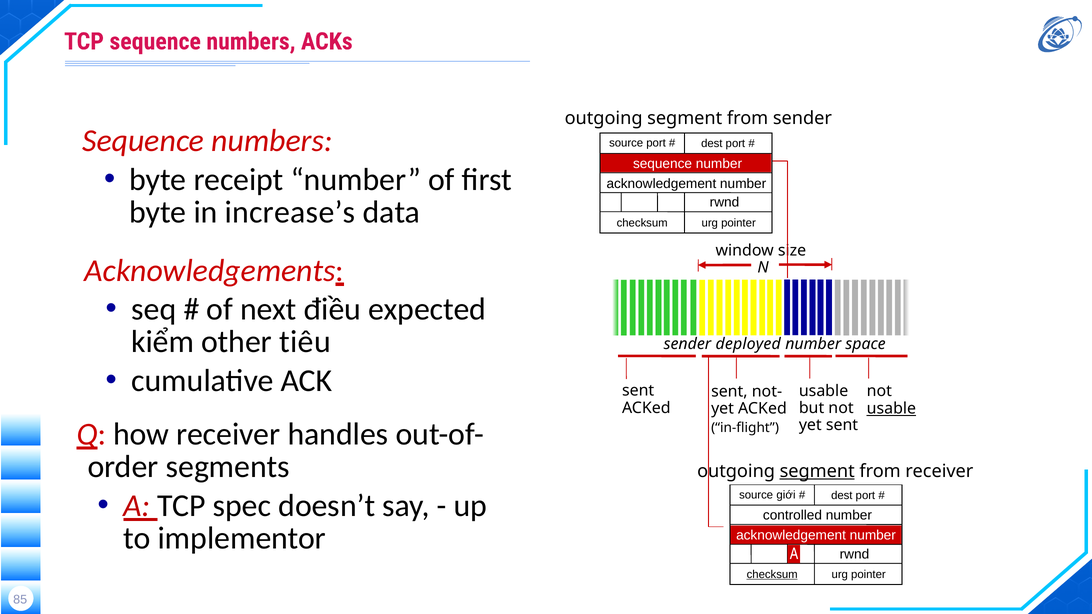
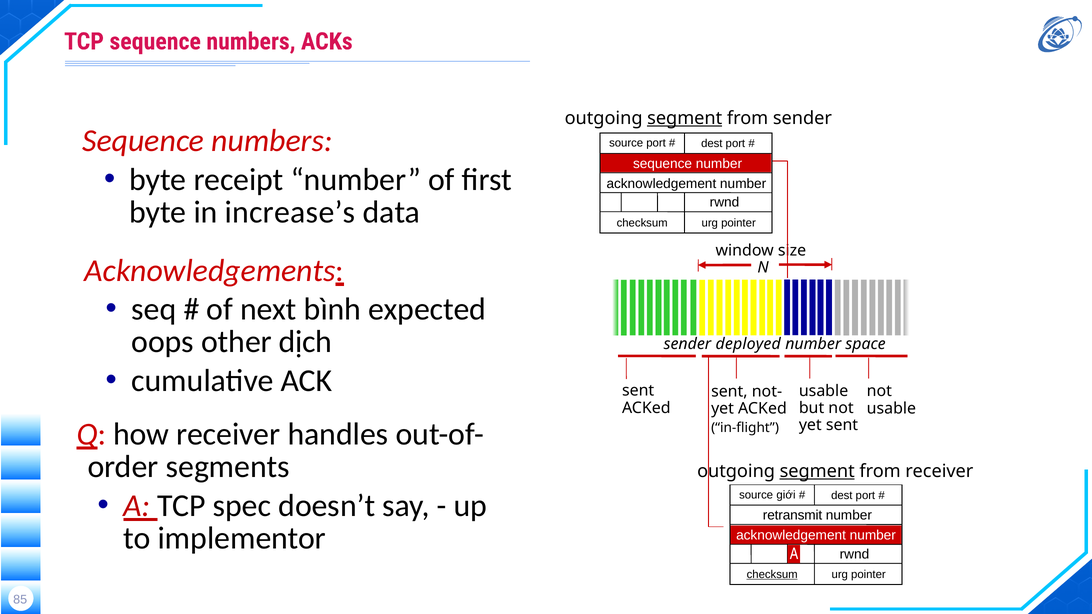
segment underline: none -> present (685, 118)
điều: điều -> bình (333, 310)
kiểm: kiểm -> oops (163, 342)
tiêu: tiêu -> dịch (305, 342)
usable underline: present -> none (891, 409)
controlled: controlled -> retransmit (793, 515)
